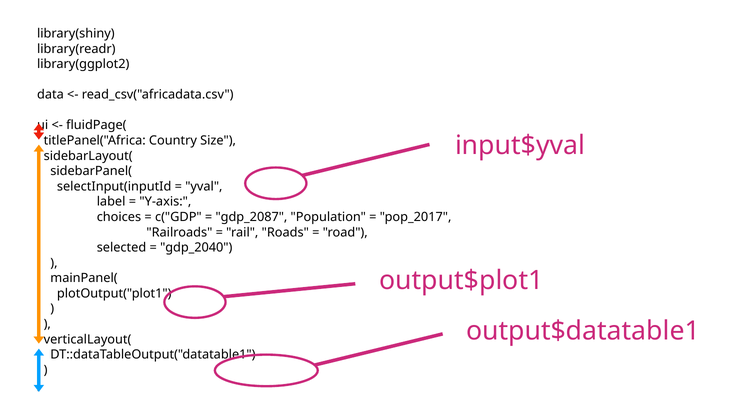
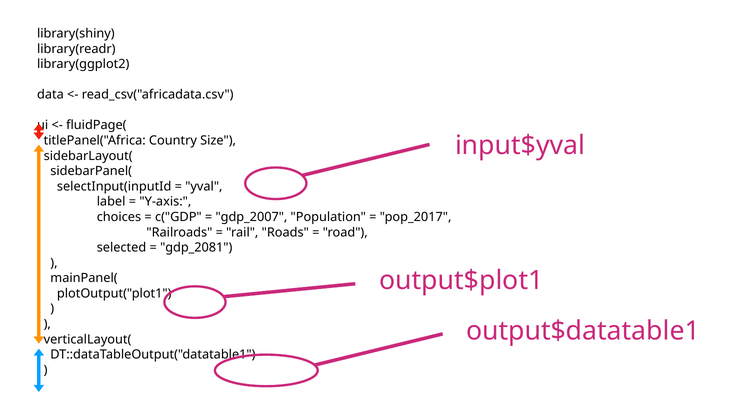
gdp_2087: gdp_2087 -> gdp_2007 (251, 217)
gdp_2040: gdp_2040 -> gdp_2081 (196, 248)
